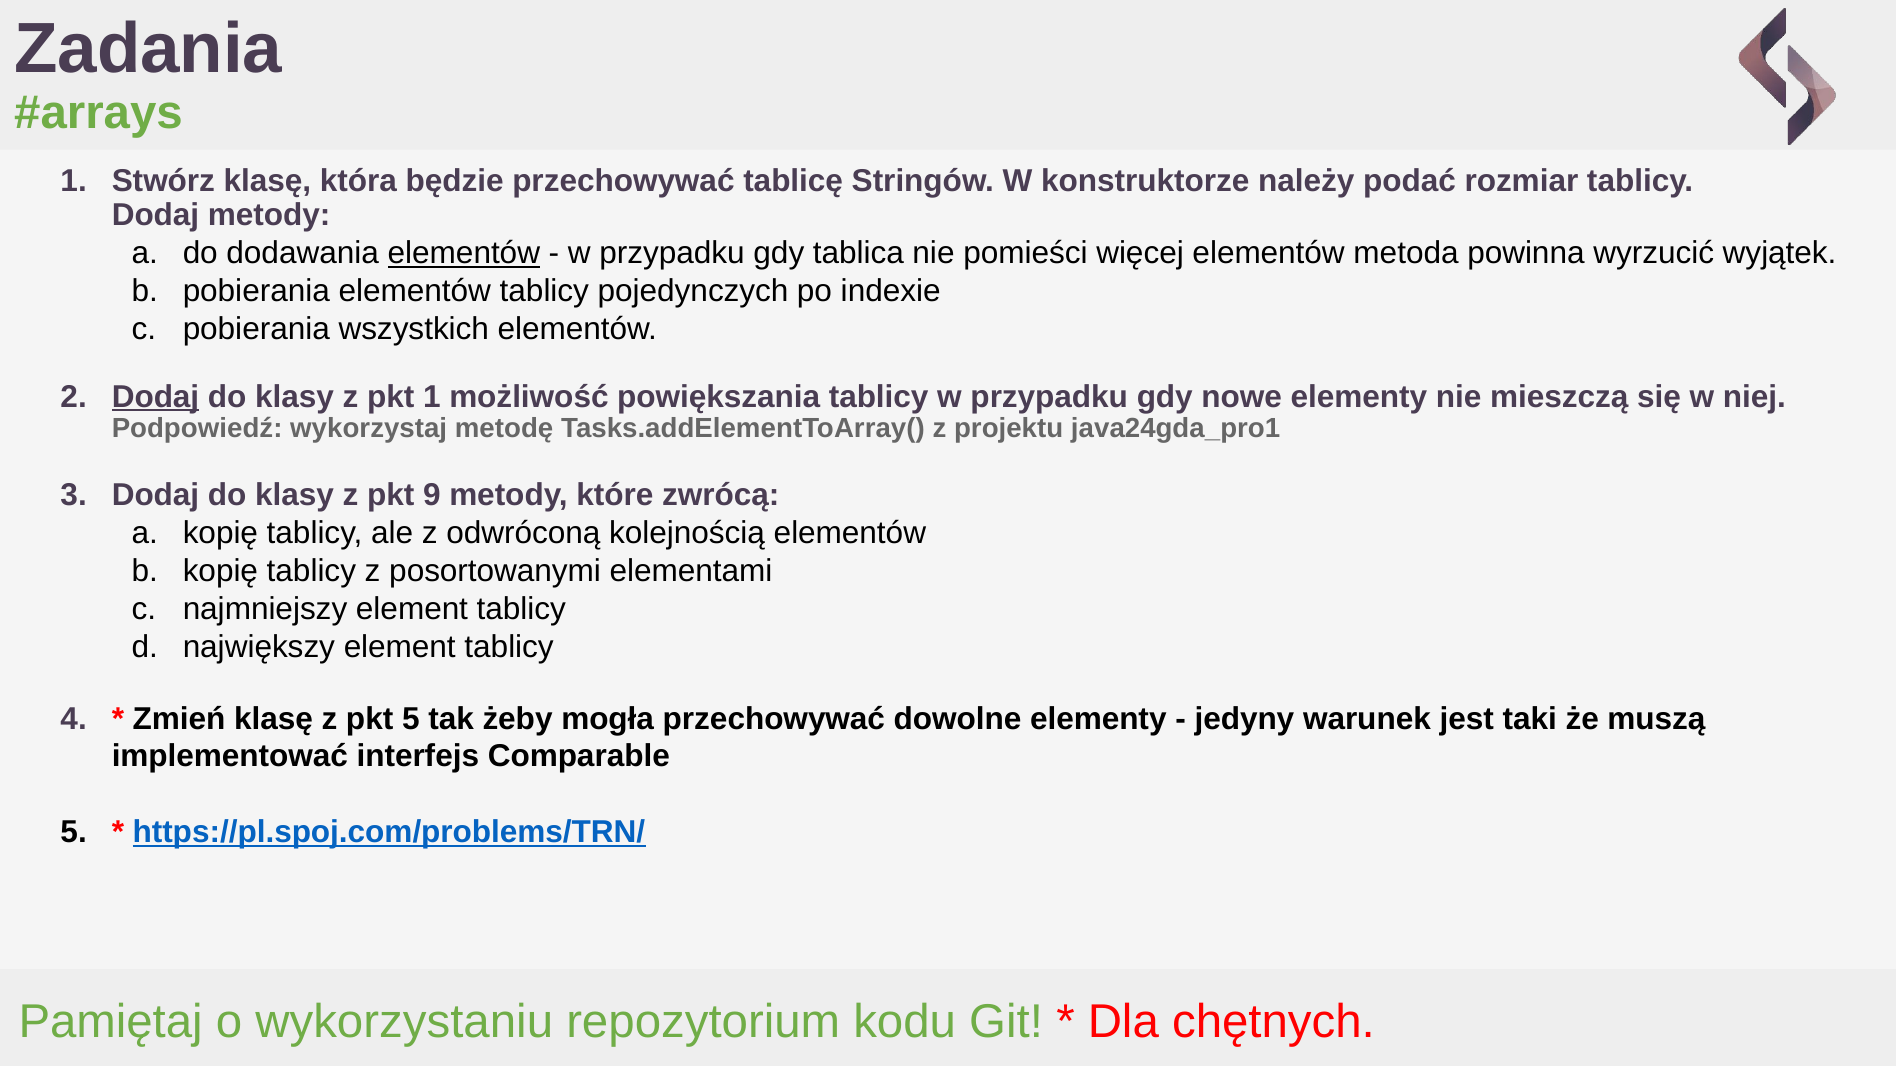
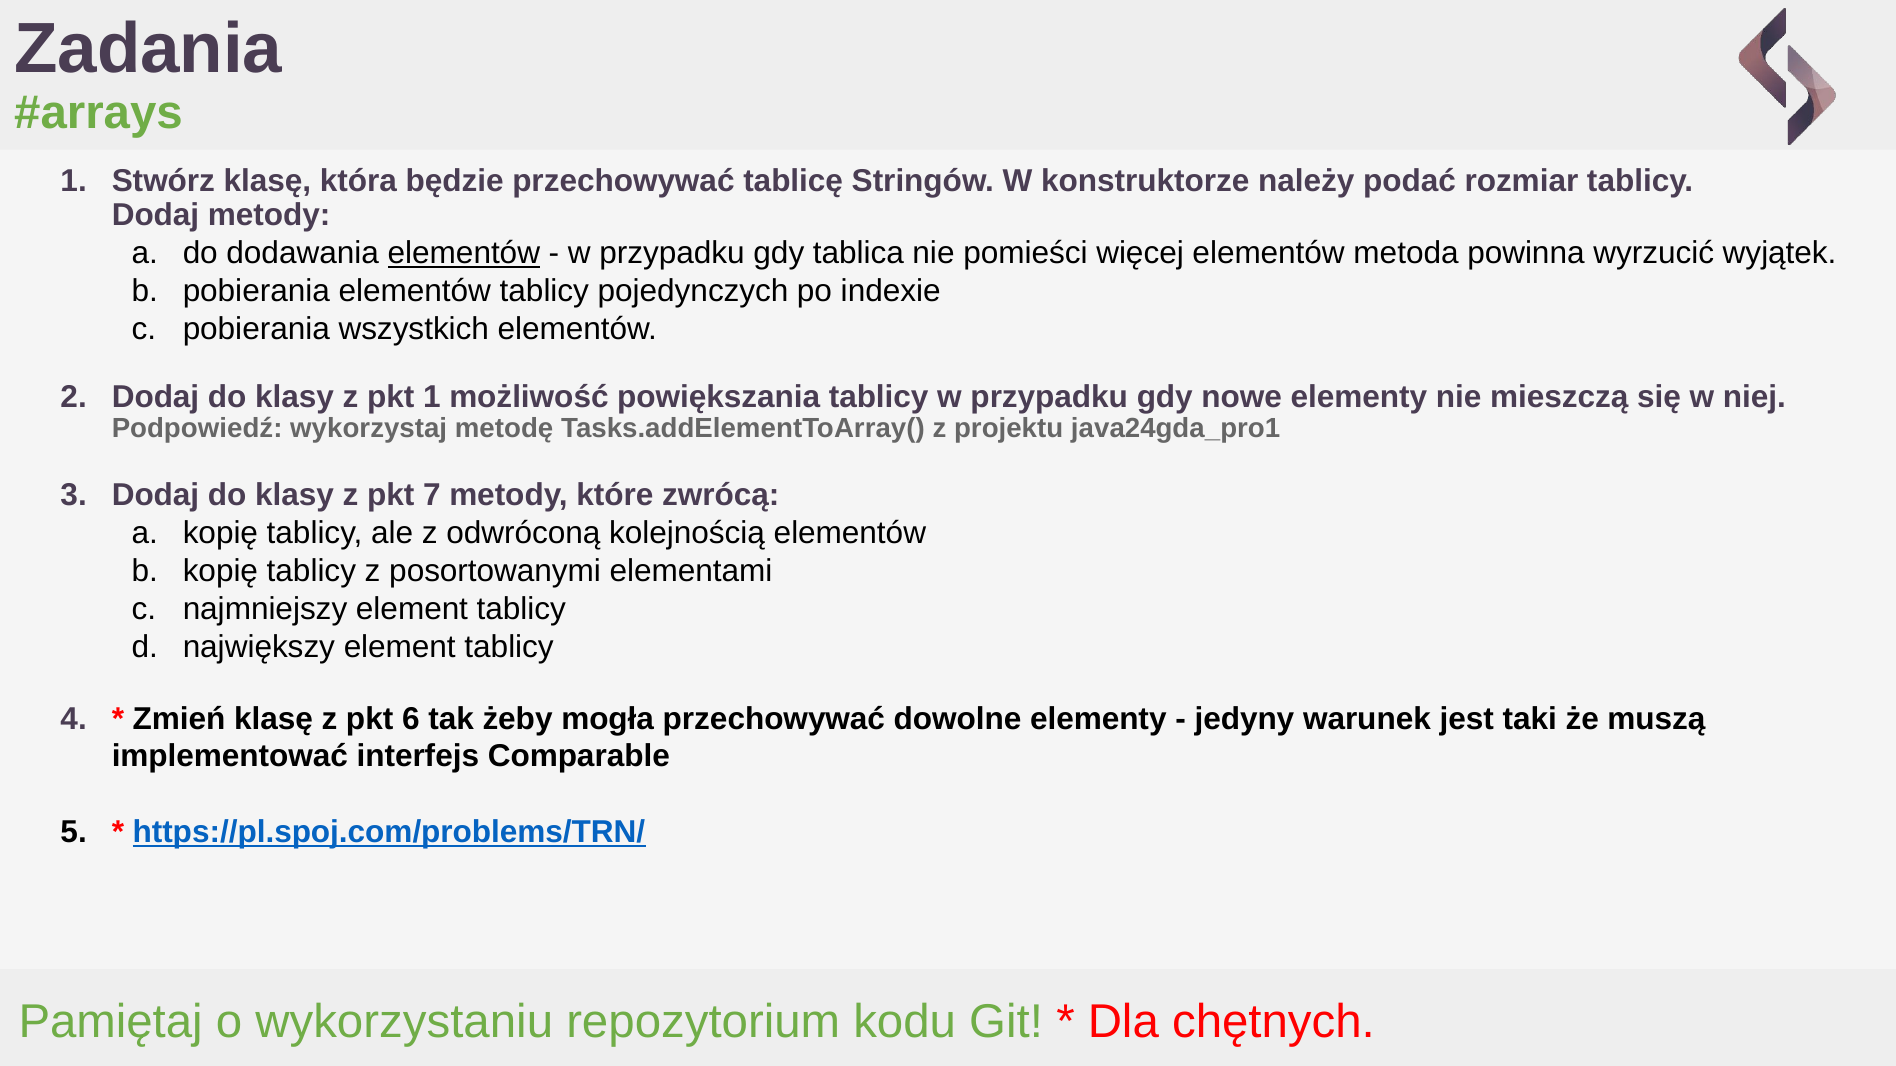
Dodaj underline: present -> none (156, 397)
9: 9 -> 7 (432, 495)
pkt 5: 5 -> 6 (411, 719)
